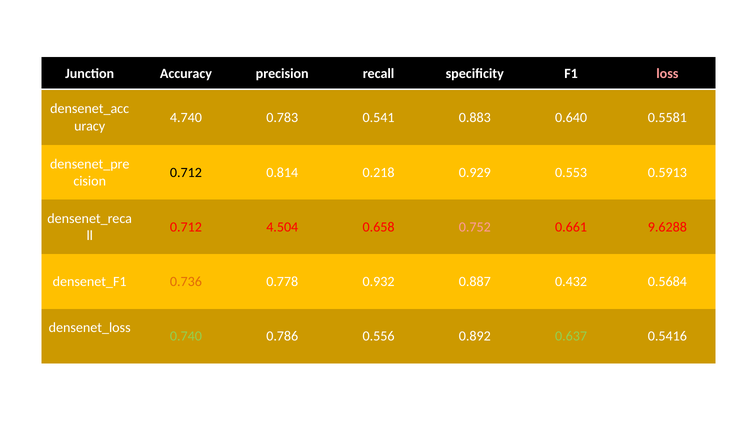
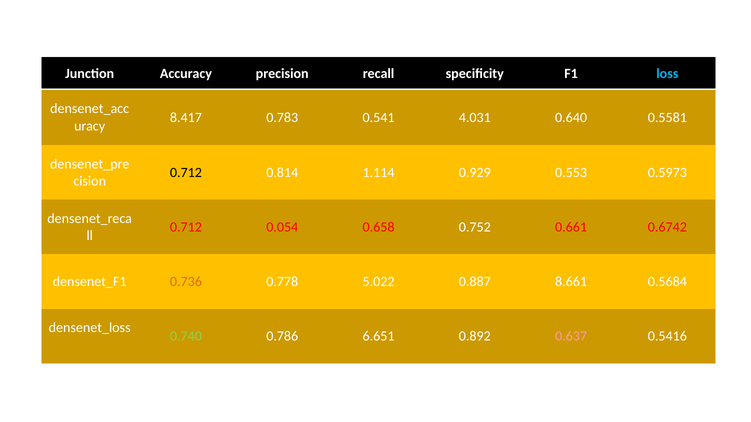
loss colour: pink -> light blue (667, 74)
4.740: 4.740 -> 8.417 (186, 118)
0.883: 0.883 -> 4.031 (475, 118)
0.218: 0.218 -> 1.114 (379, 173)
0.5913: 0.5913 -> 0.5973 (667, 173)
4.504: 4.504 -> 0.054 (282, 227)
0.752 colour: pink -> white (475, 227)
9.6288: 9.6288 -> 0.6742 (667, 227)
0.932: 0.932 -> 5.022 (379, 282)
0.432: 0.432 -> 8.661 (571, 282)
0.556: 0.556 -> 6.651 (379, 337)
0.637 colour: light green -> pink (571, 337)
